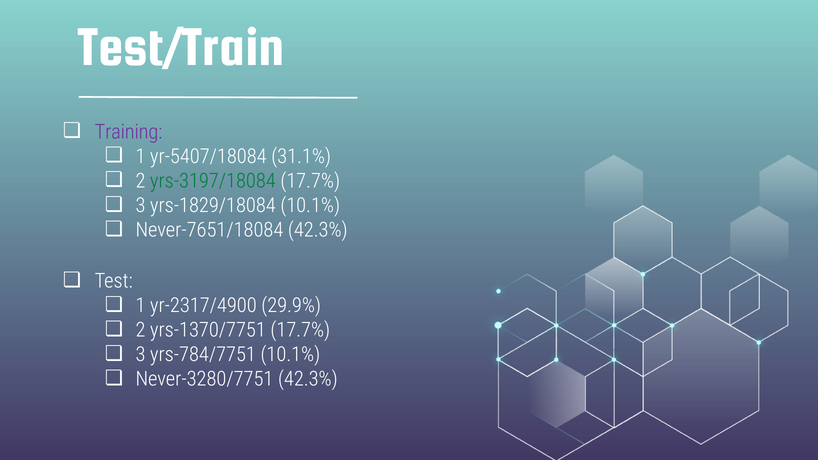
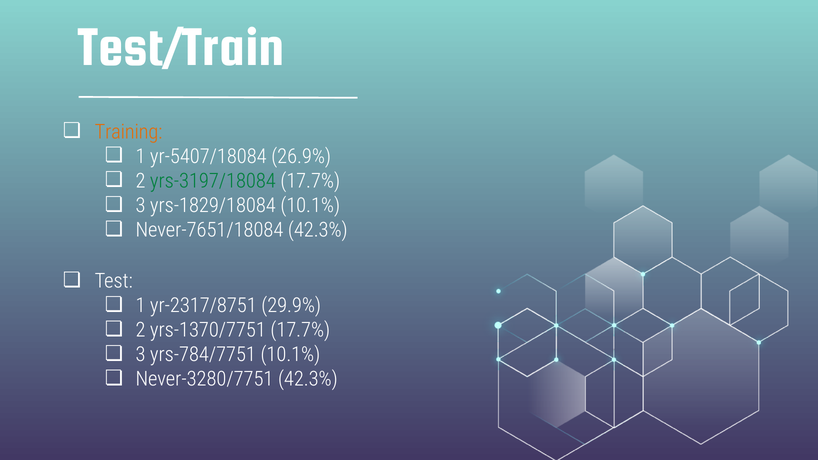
Training colour: purple -> orange (129, 132)
31.1%: 31.1% -> 26.9% (301, 156)
yr-2317/4900: yr-2317/4900 -> yr-2317/8751 (203, 306)
